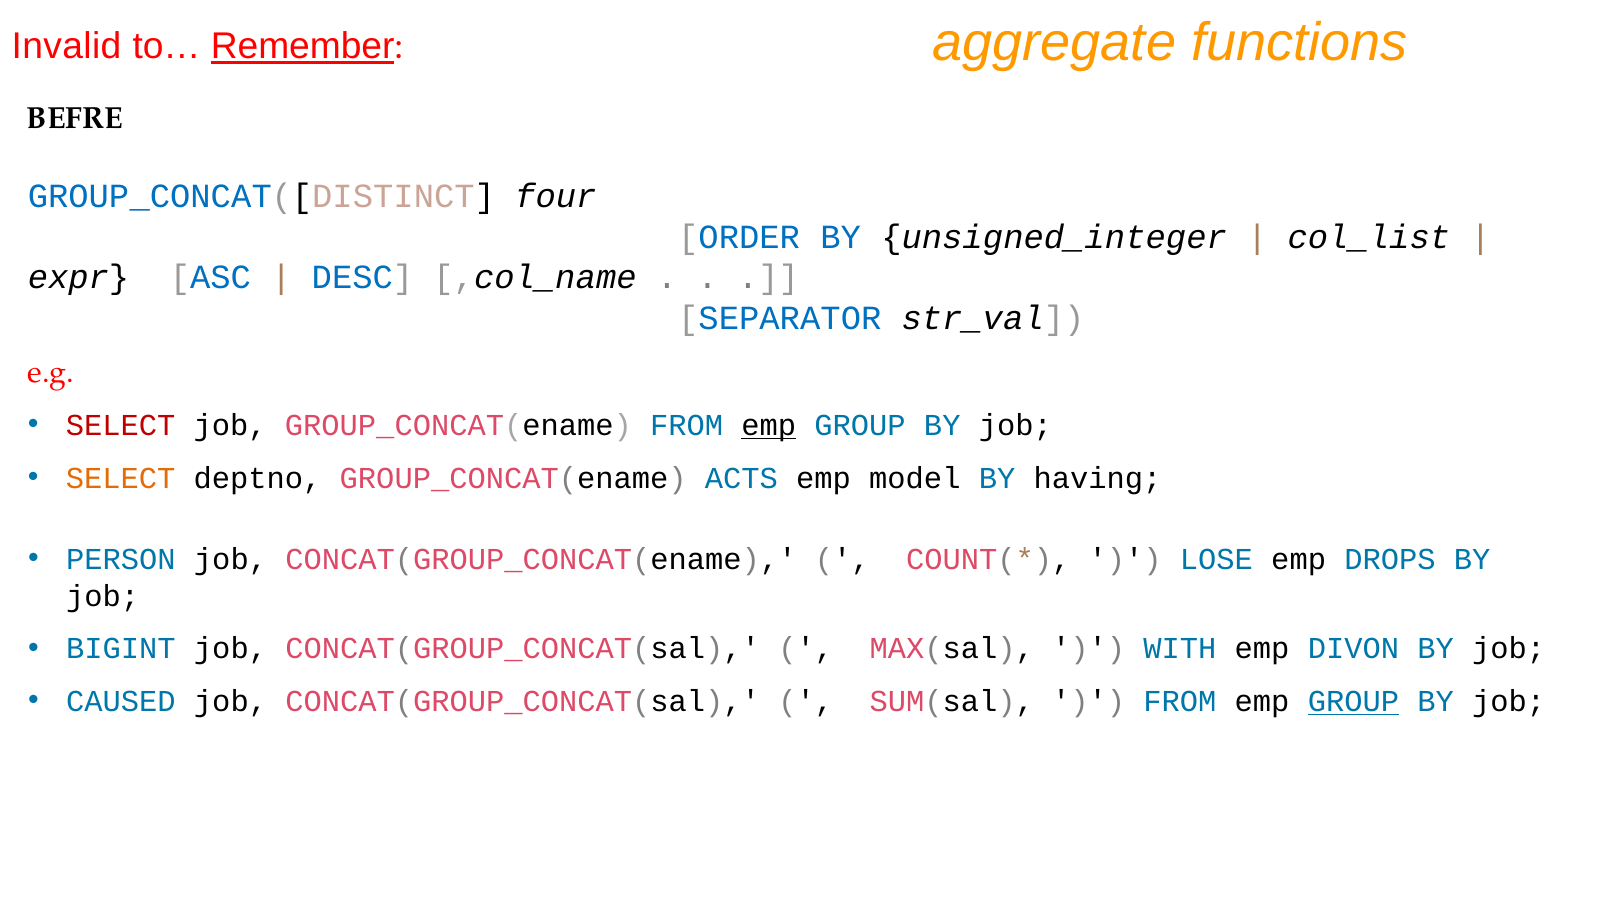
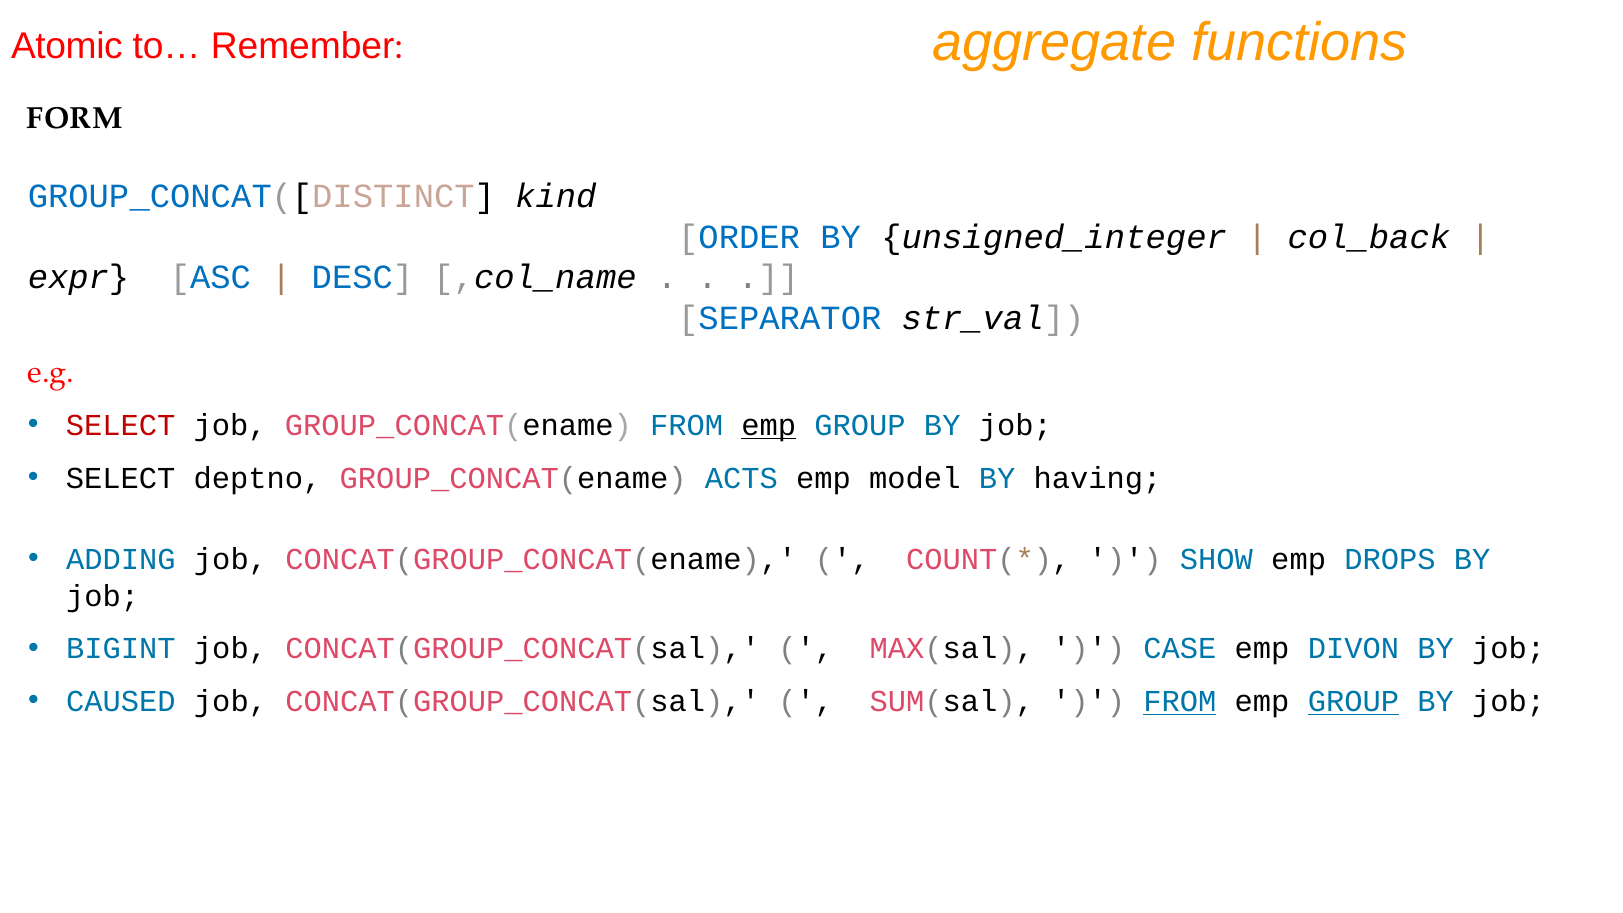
Invalid: Invalid -> Atomic (67, 46)
Remember underline: present -> none (303, 46)
BEFRE: BEFRE -> FORM (75, 119)
four: four -> kind (556, 196)
col_list: col_list -> col_back (1369, 237)
SELECT colour: orange -> black (121, 478)
PERSON: PERSON -> ADDING (121, 559)
LOSE: LOSE -> SHOW (1216, 559)
WITH: WITH -> CASE (1180, 649)
FROM underline: none -> present (1180, 701)
